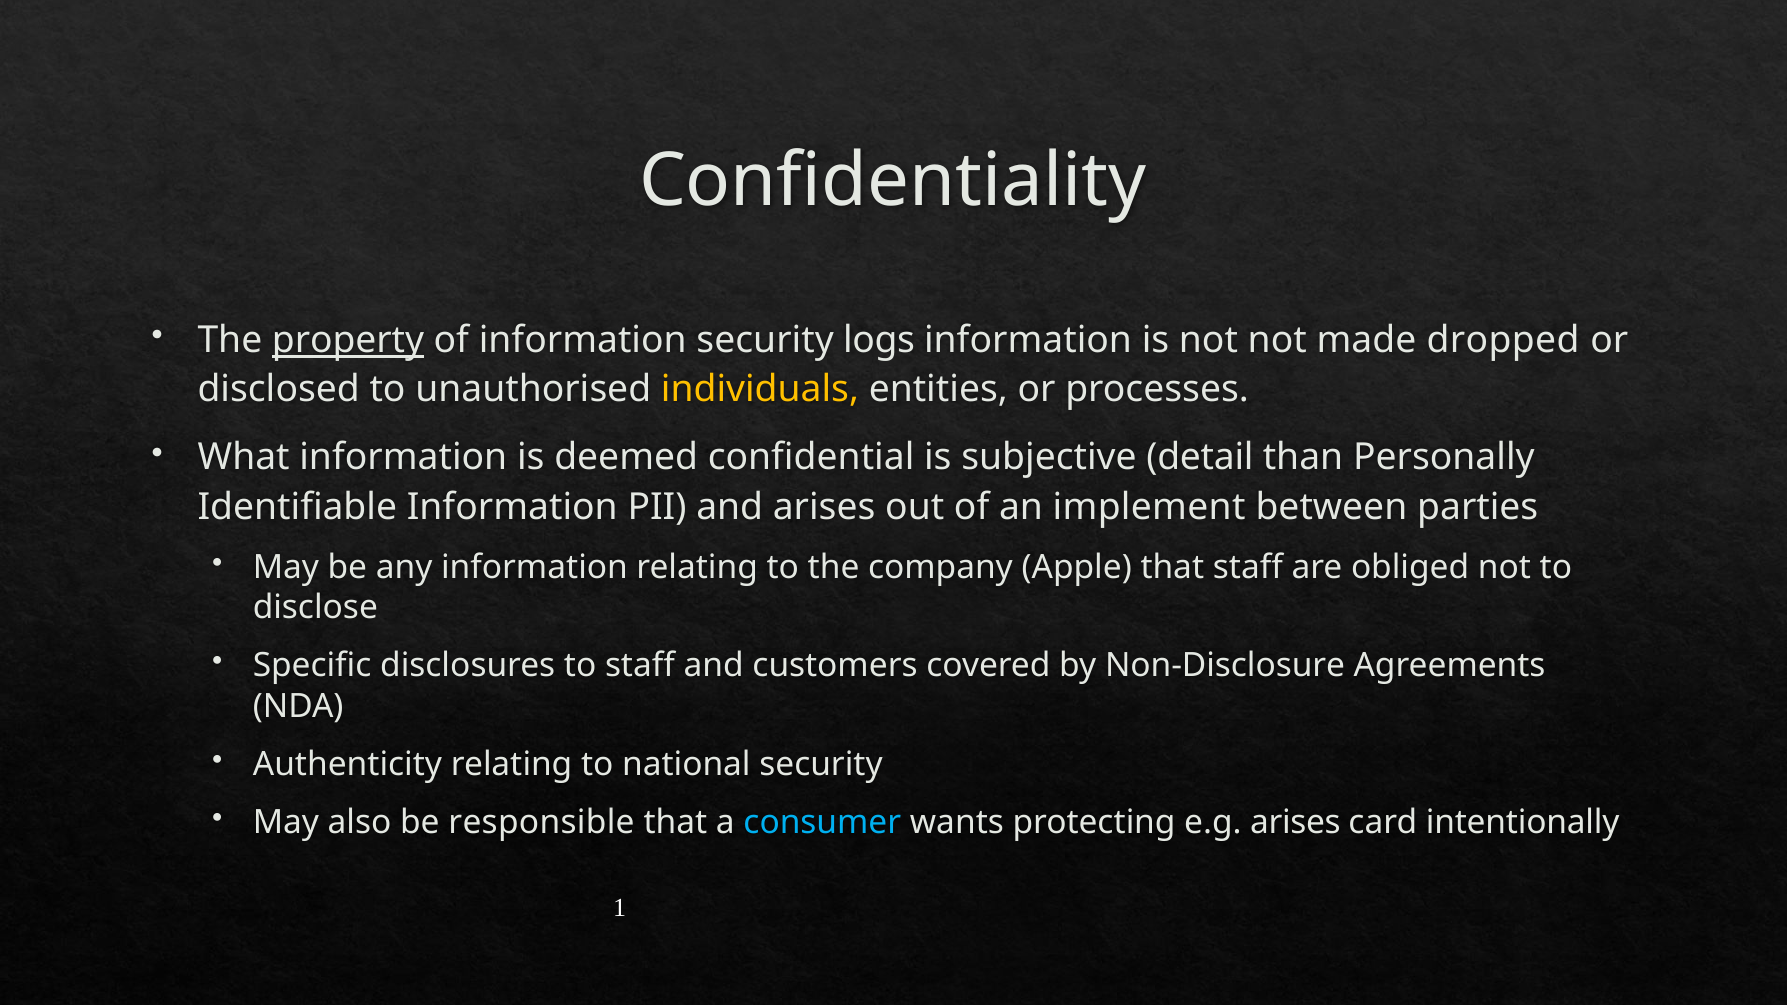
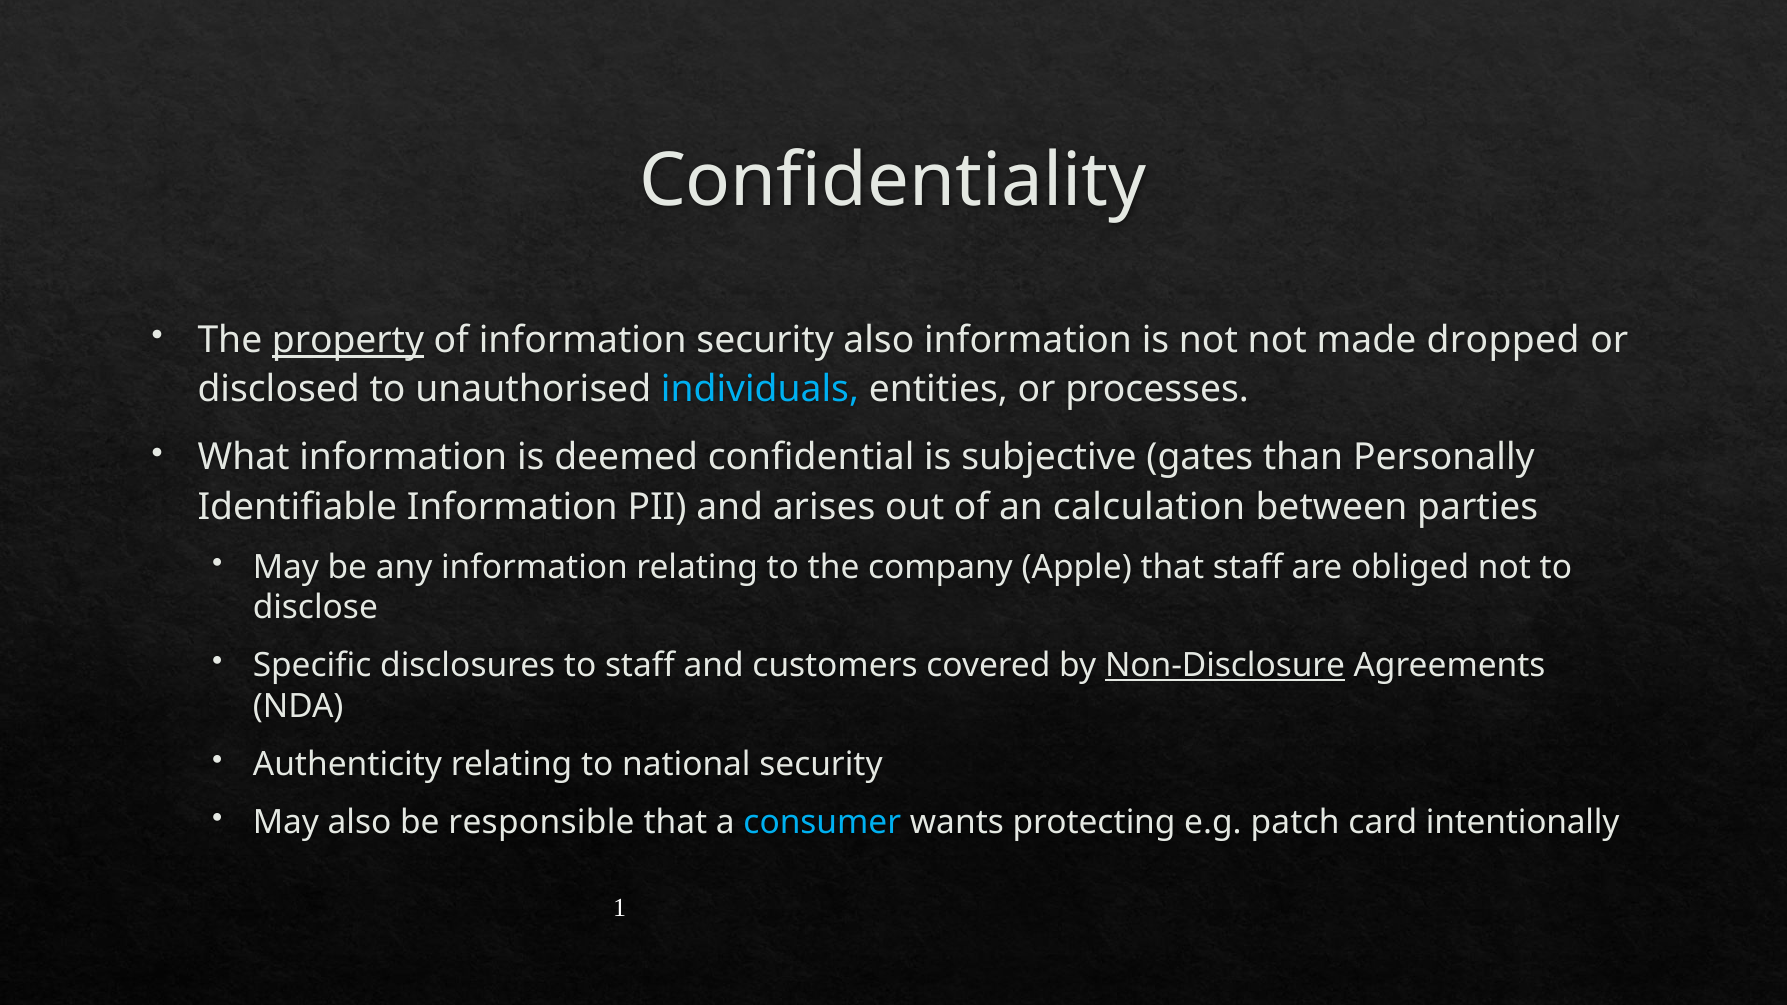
security logs: logs -> also (879, 340)
individuals colour: yellow -> light blue (760, 390)
detail: detail -> gates (1200, 458)
implement: implement -> calculation (1149, 507)
Non-Disclosure underline: none -> present (1225, 666)
e.g arises: arises -> patch (1295, 823)
